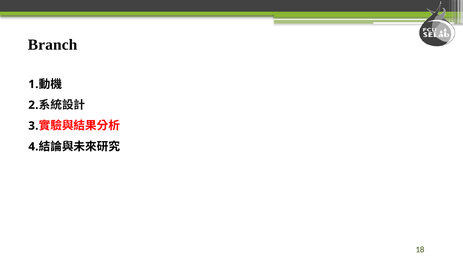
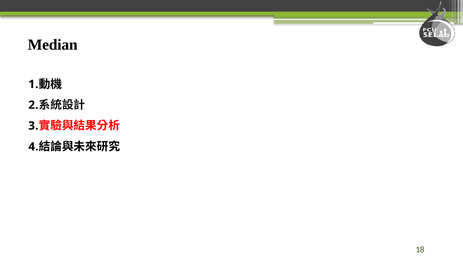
Branch: Branch -> Median (53, 45)
